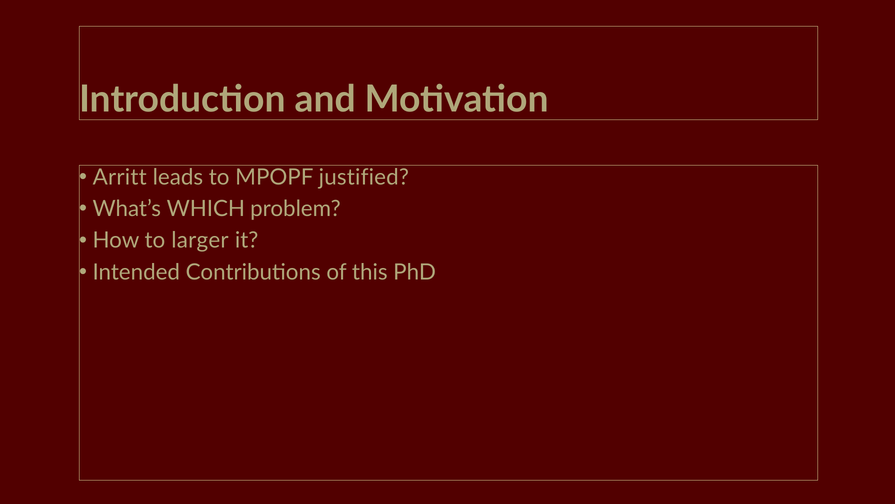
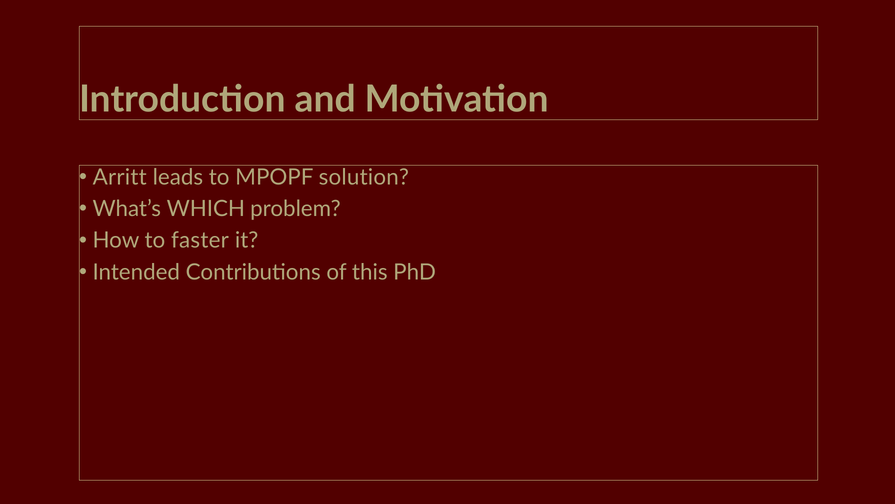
justified: justified -> solution (364, 177)
larger: larger -> faster (200, 240)
